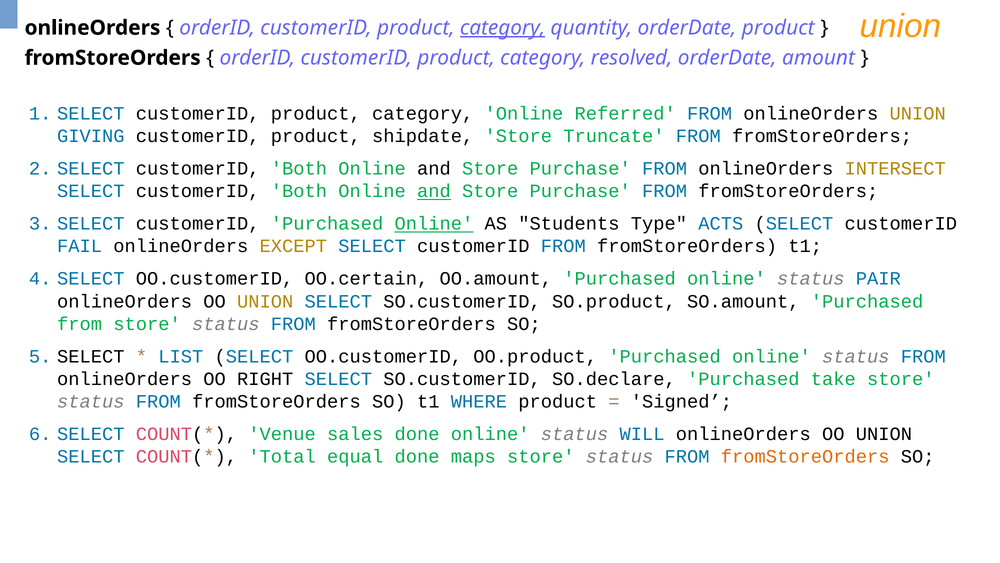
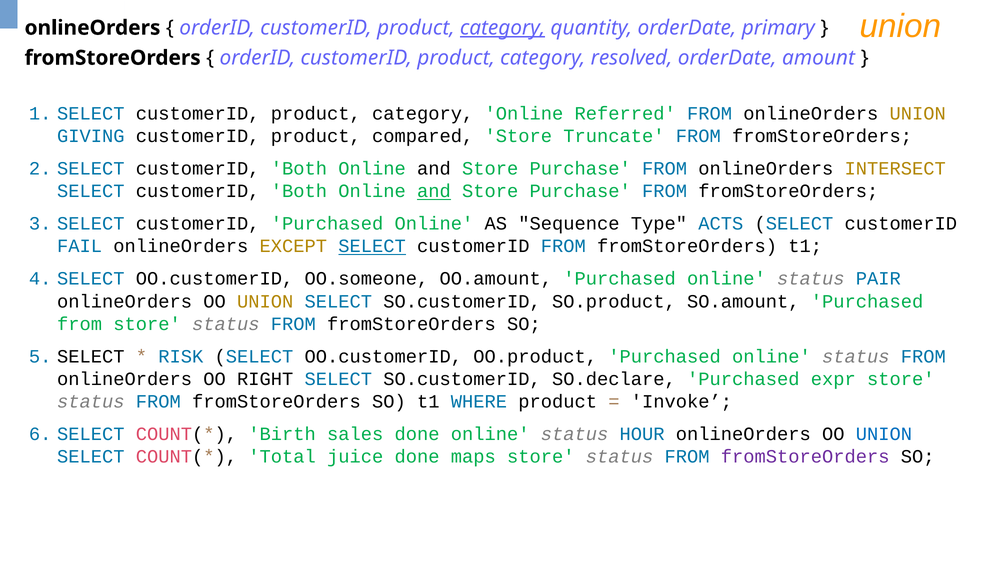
orderDate product: product -> primary (778, 28)
shipdate: shipdate -> compared (423, 136)
Online underline: present -> none (434, 224)
Students: Students -> Sequence (569, 224)
SELECT underline: none -> present (372, 246)
OO.certain: OO.certain -> OO.someone (366, 279)
LIST: LIST -> RISK (181, 356)
take: take -> expr (833, 379)
Signed: Signed -> Invoke (681, 401)
Venue: Venue -> Birth (282, 434)
WILL: WILL -> HOUR (642, 434)
UNION colour: black -> blue (884, 434)
equal: equal -> juice (355, 456)
fromStoreOrders colour: orange -> purple (805, 456)
